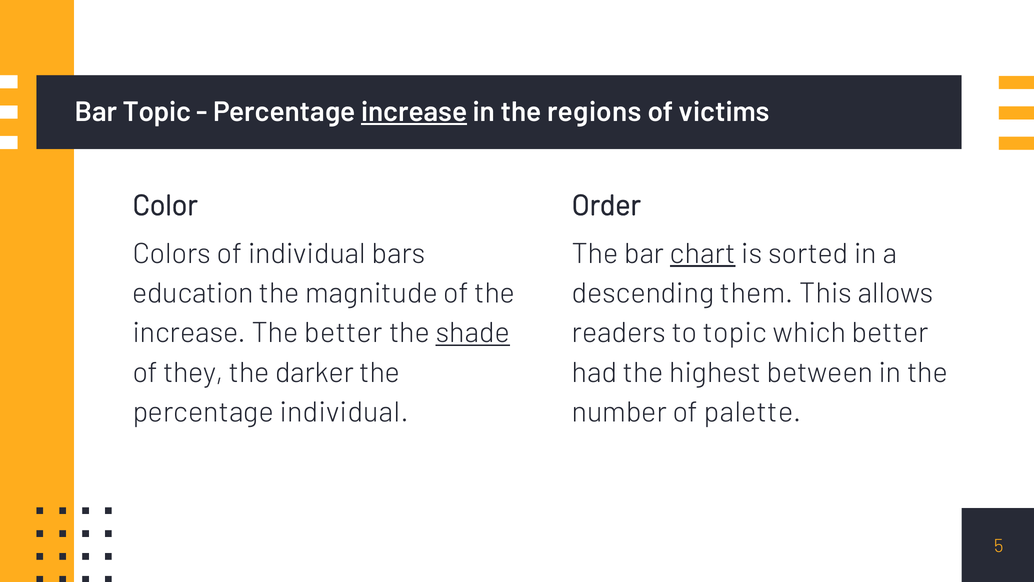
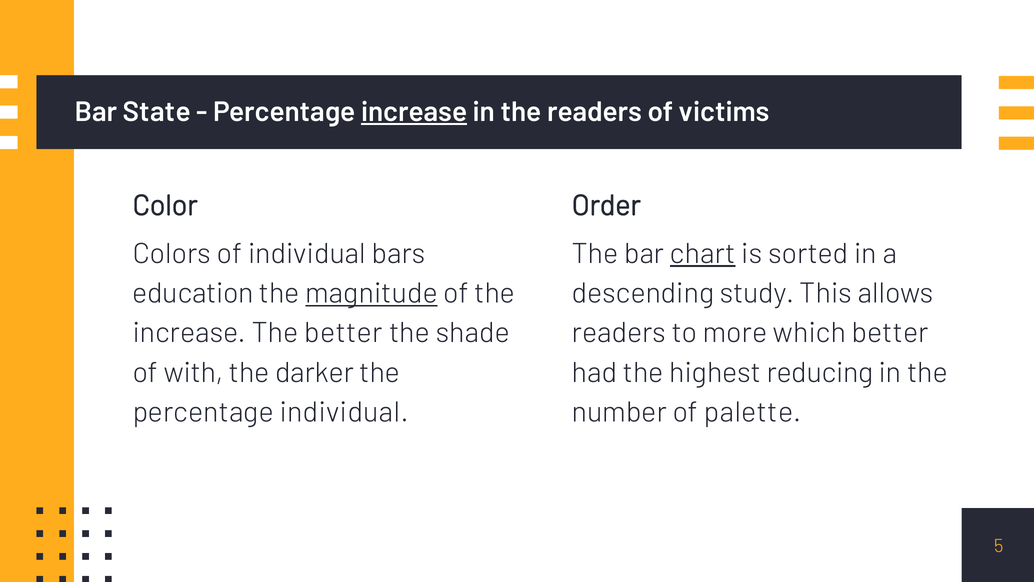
Bar Topic: Topic -> State (157, 112)
the regions: regions -> readers (595, 112)
magnitude underline: none -> present (371, 293)
them: them -> study (757, 293)
shade underline: present -> none (473, 333)
to topic: topic -> more (735, 333)
they: they -> with (193, 372)
between: between -> reducing (820, 372)
